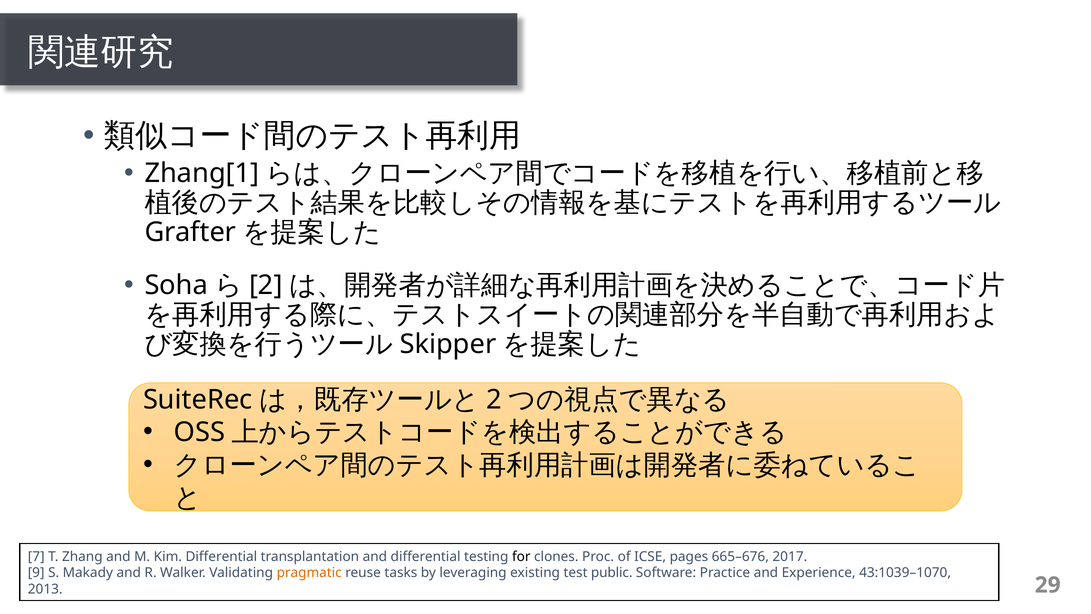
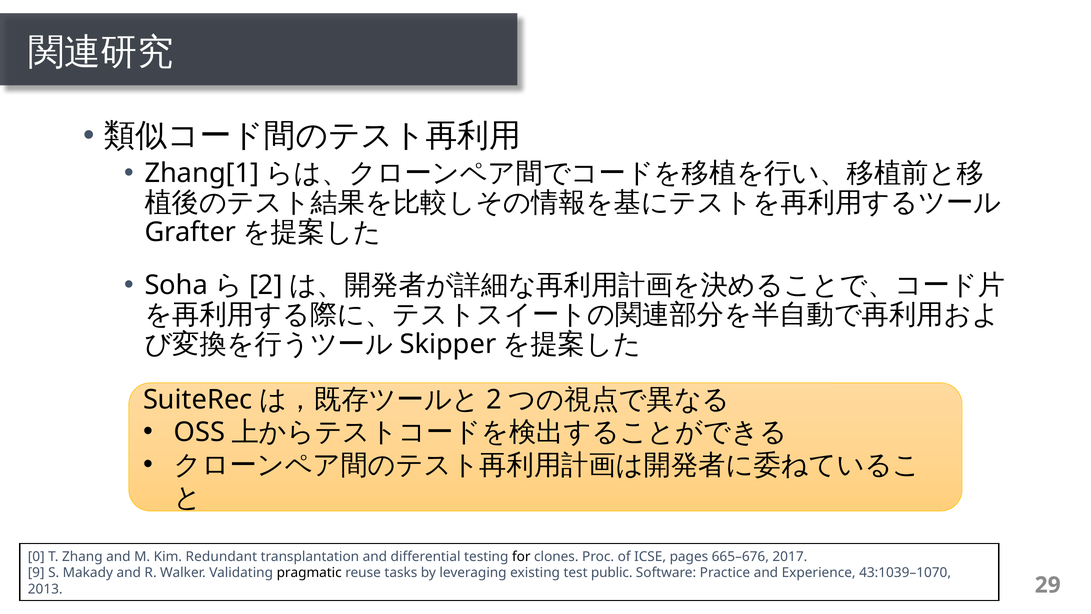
7: 7 -> 0 (36, 556)
Kim Diﬀerential: Diﬀerential -> Redundant (221, 556)
pragmatic colour: orange -> black (309, 573)
